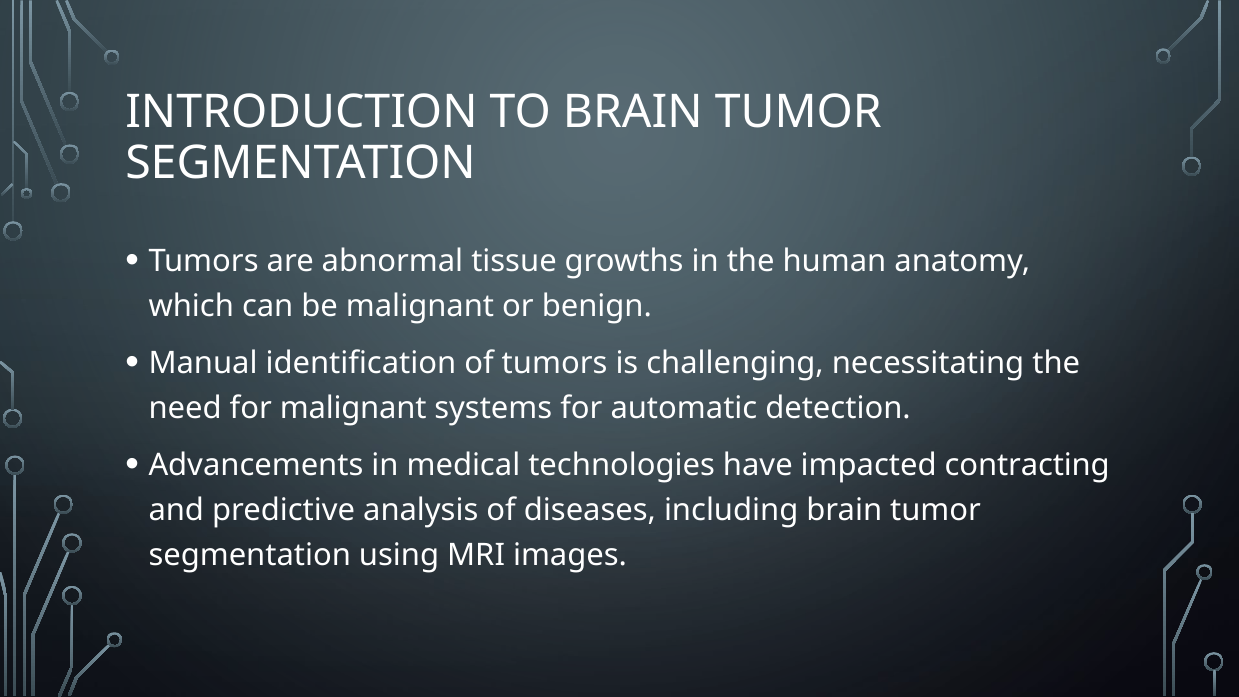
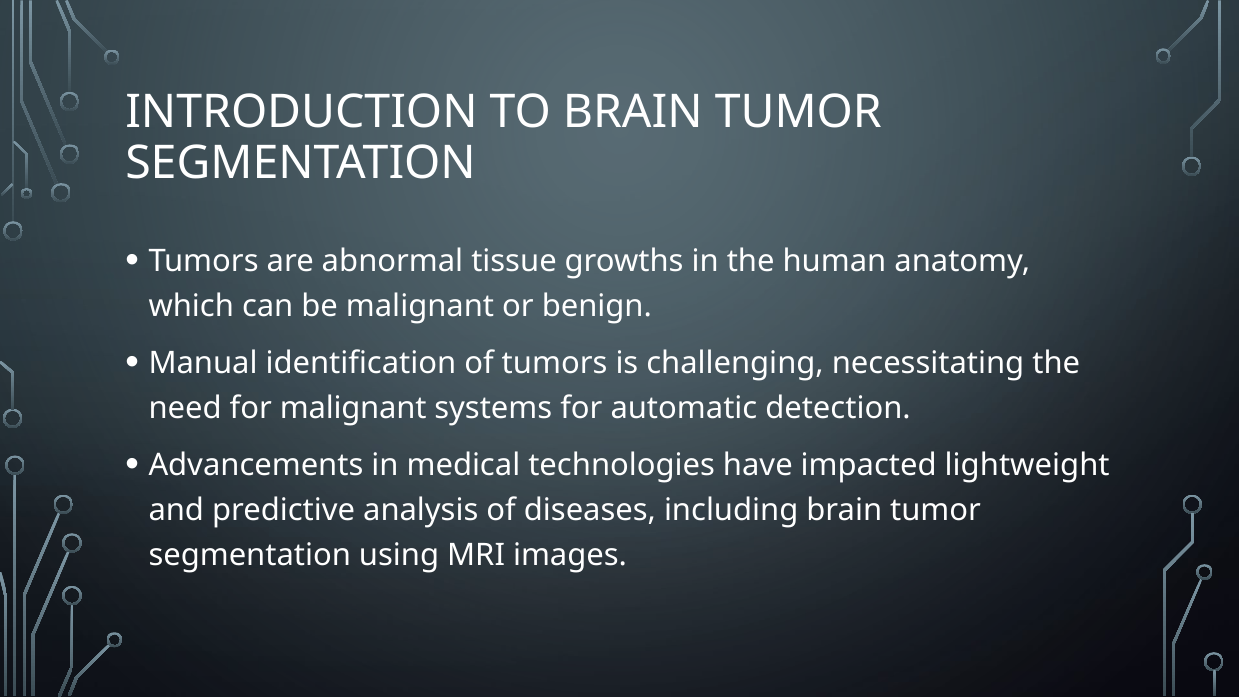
contracting: contracting -> lightweight (1027, 466)
